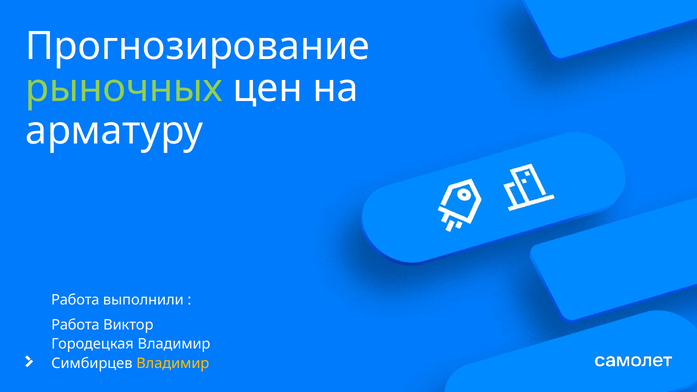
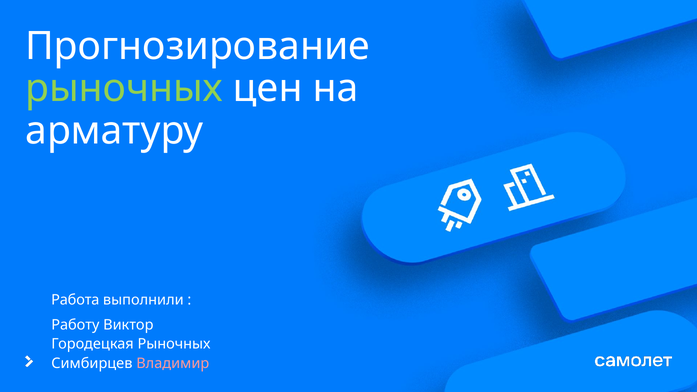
Работа: Работа -> Работу (75, 325)
Городецкая Владимир: Владимир -> Рыночных (174, 344)
Владимир colour: yellow -> pink (173, 363)
